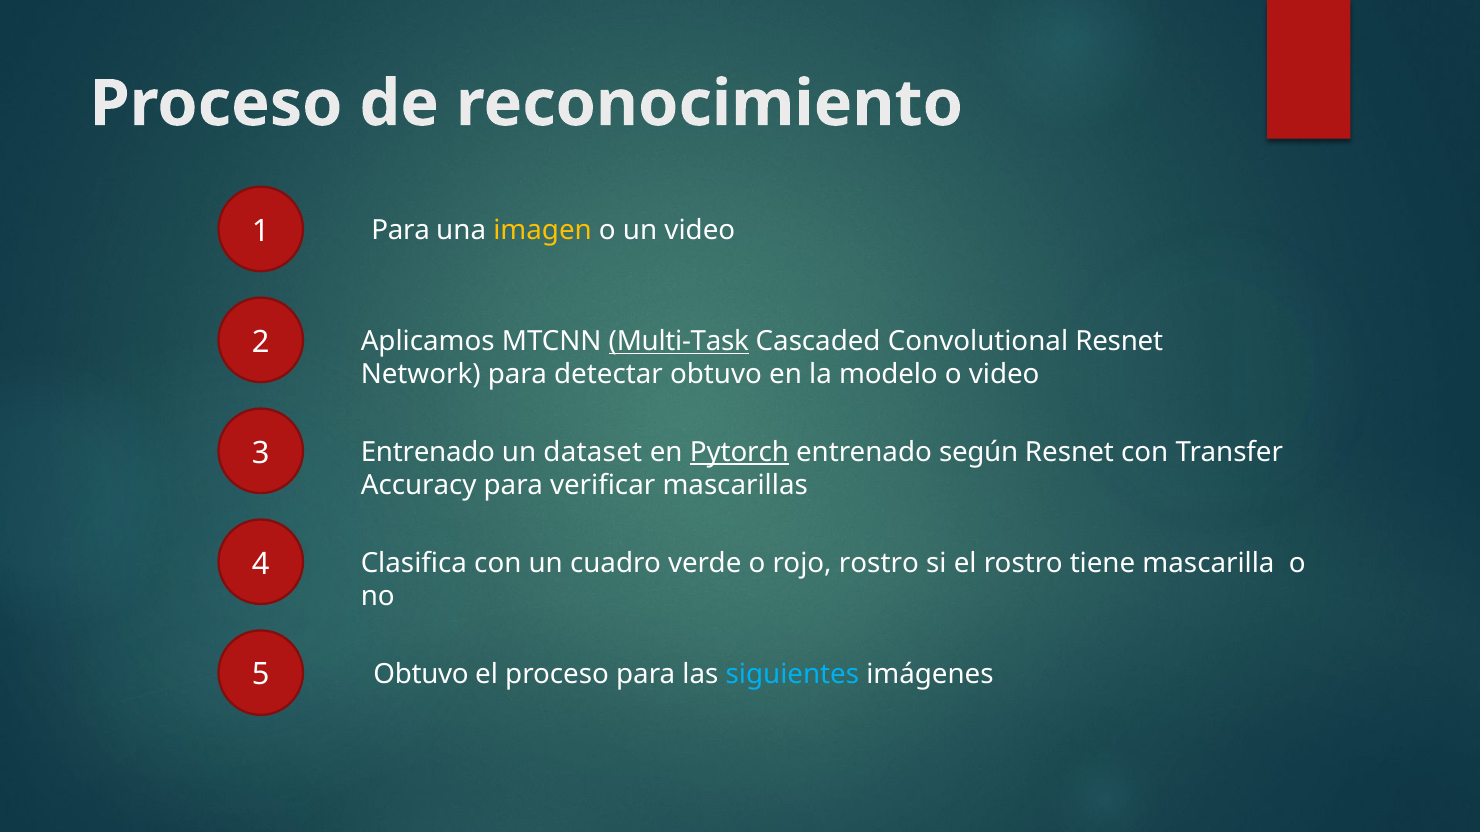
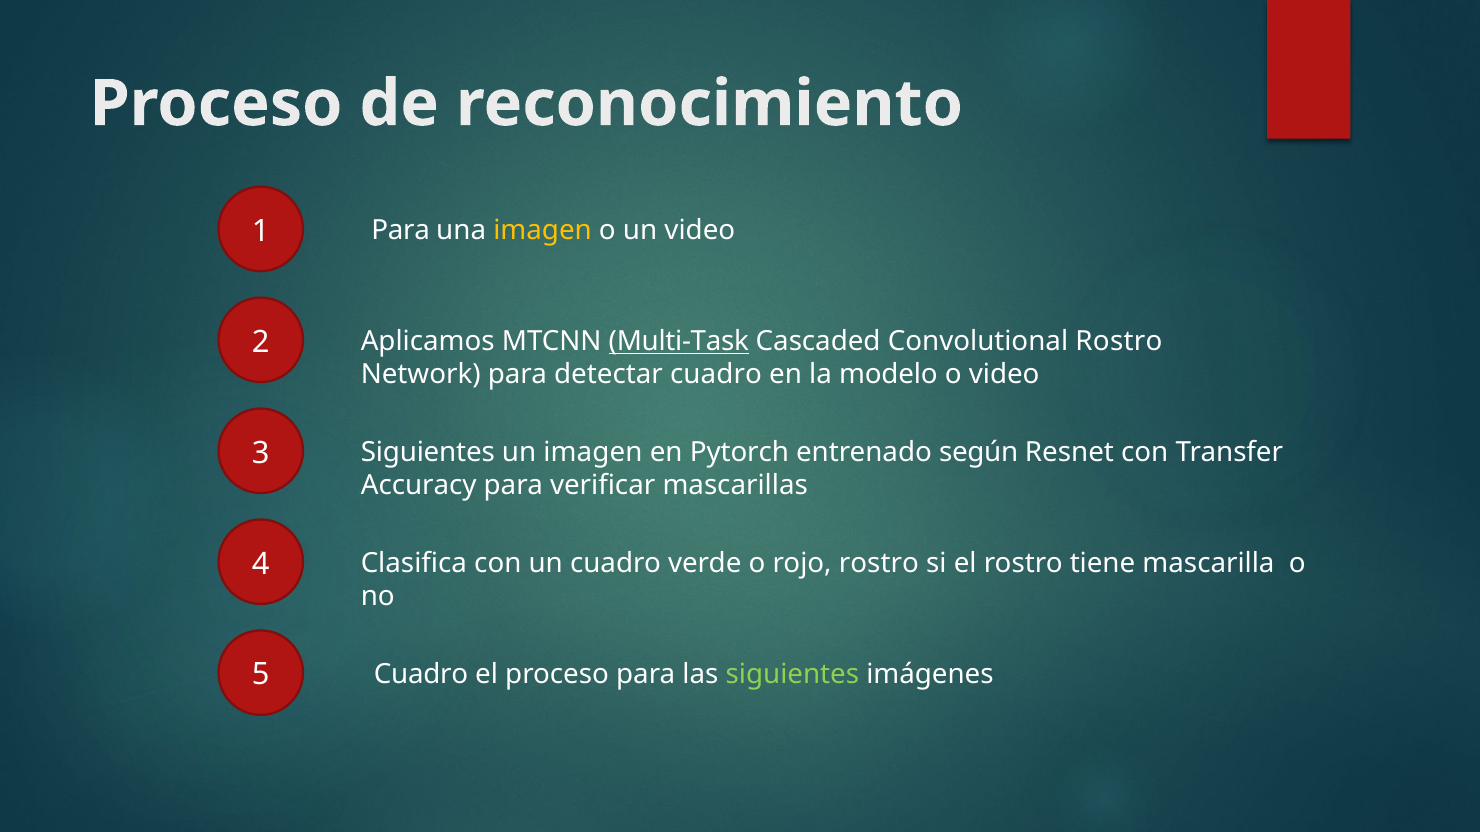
Convolutional Resnet: Resnet -> Rostro (1119, 342)
detectar obtuvo: obtuvo -> cuadro (716, 375)
Entrenado: Entrenado -> Siguientes (428, 453)
un dataset: dataset -> imagen (593, 453)
Pytorch underline: present -> none (739, 453)
Obtuvo: Obtuvo -> Cuadro (421, 675)
siguientes colour: light blue -> light green (792, 675)
